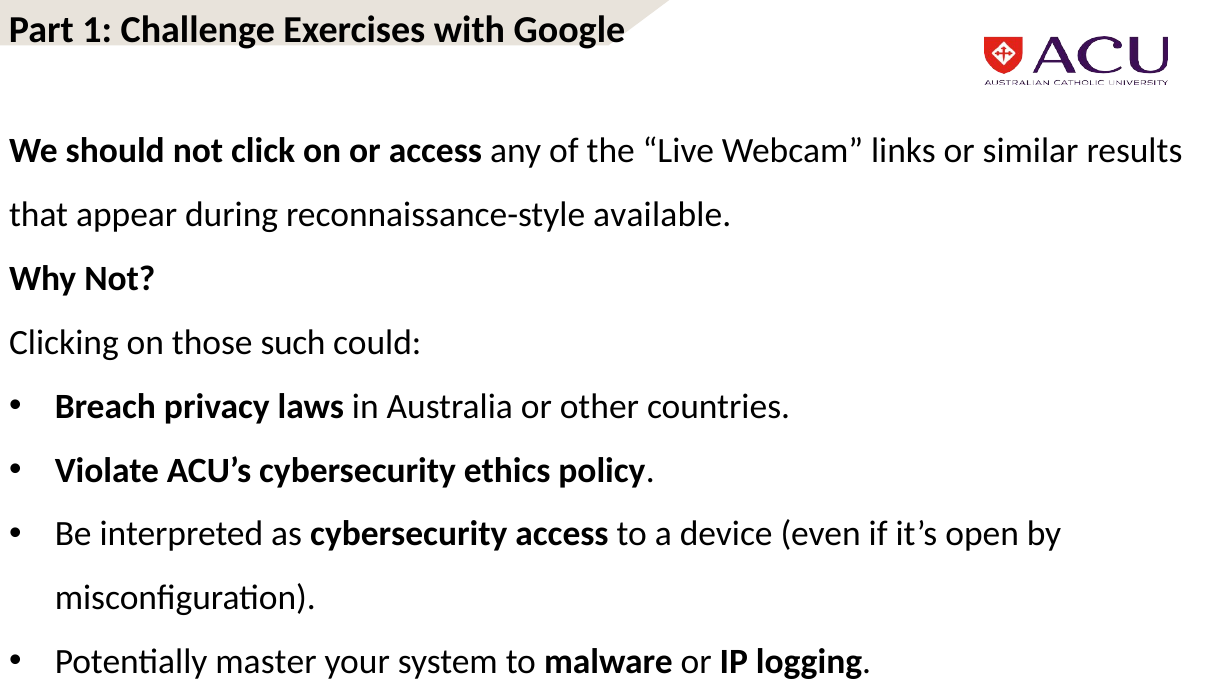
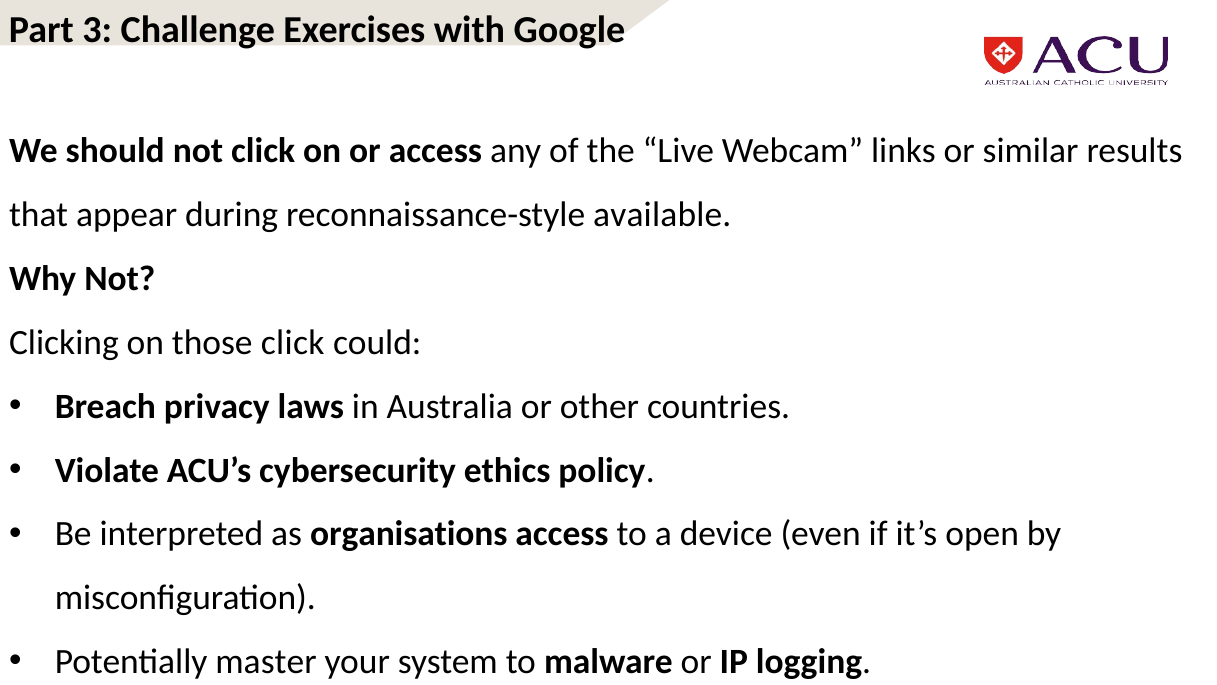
1: 1 -> 3 (97, 30)
those such: such -> click (293, 342)
as cybersecurity: cybersecurity -> organisations (409, 534)
